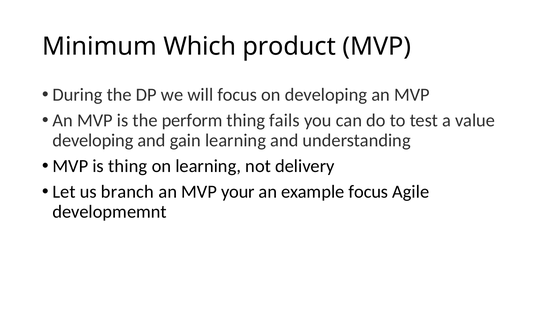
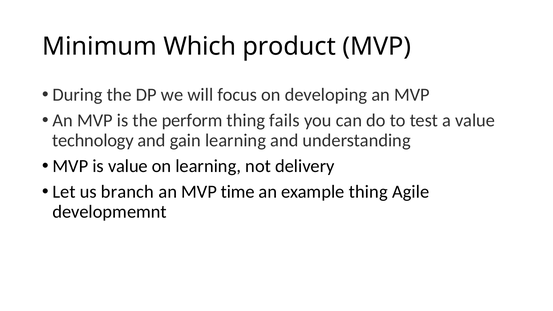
developing: developing -> technology (93, 140)
is thing: thing -> value (128, 166)
your: your -> time (238, 192)
example focus: focus -> thing (368, 192)
